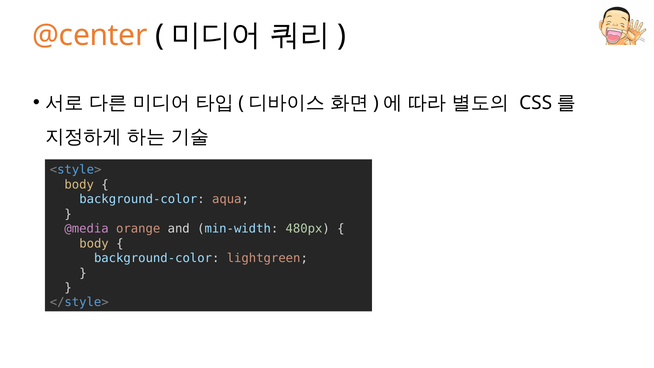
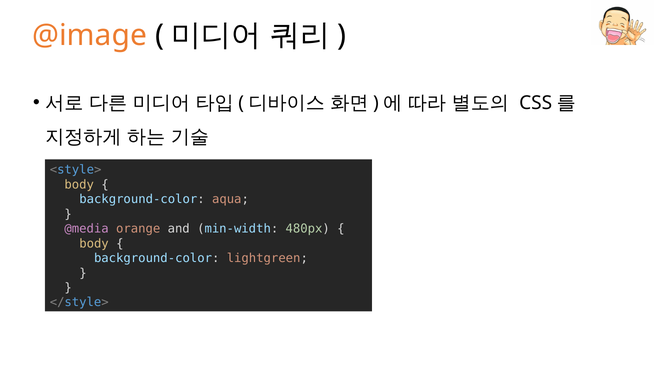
@center: @center -> @image (90, 36)
